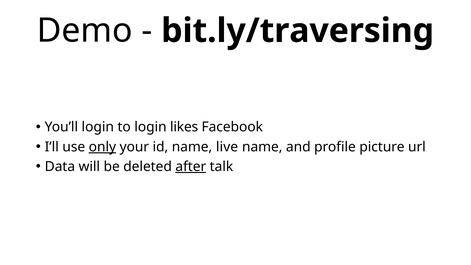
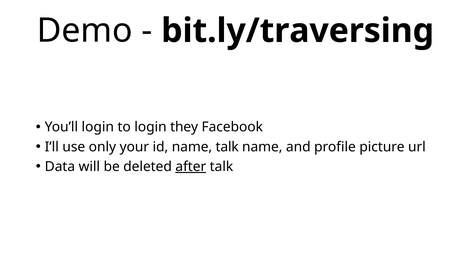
likes: likes -> they (184, 127)
only underline: present -> none (102, 147)
name live: live -> talk (227, 147)
